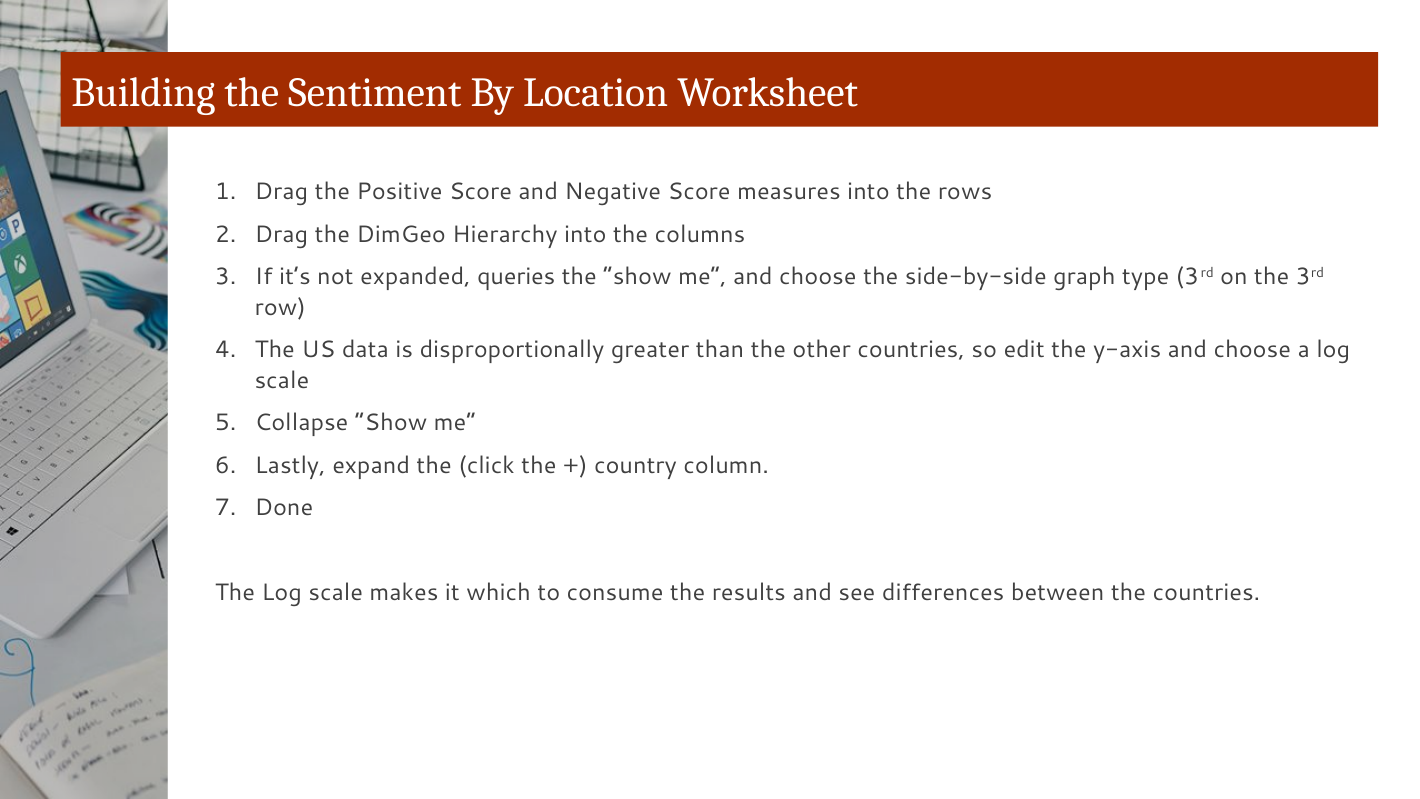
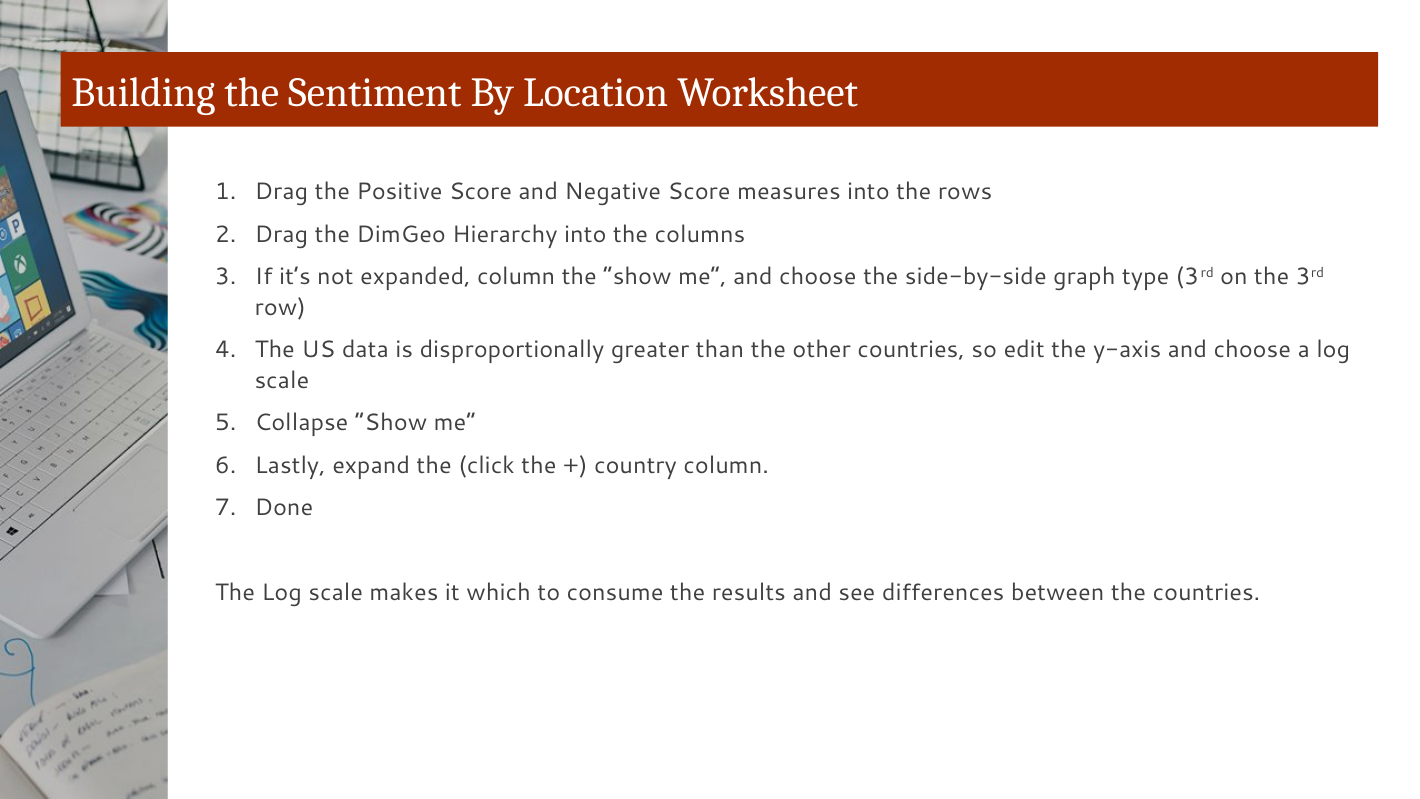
expanded queries: queries -> column (516, 277)
